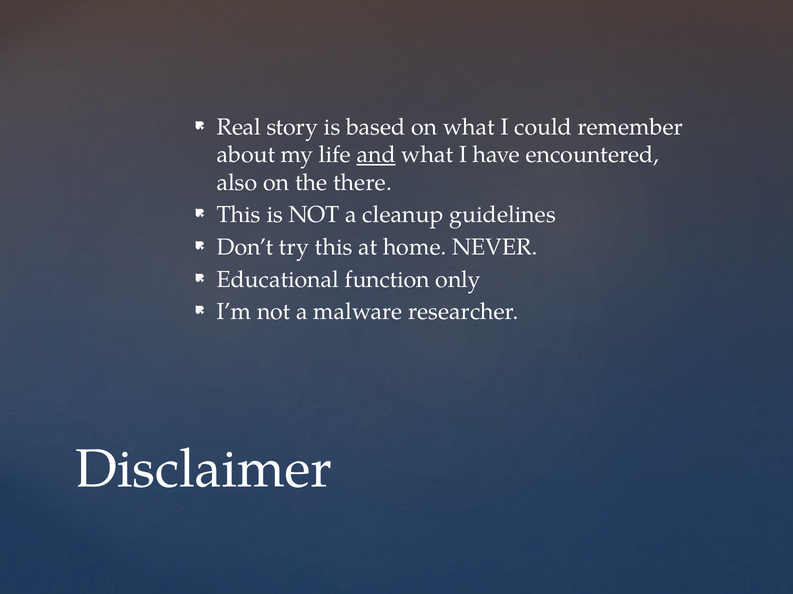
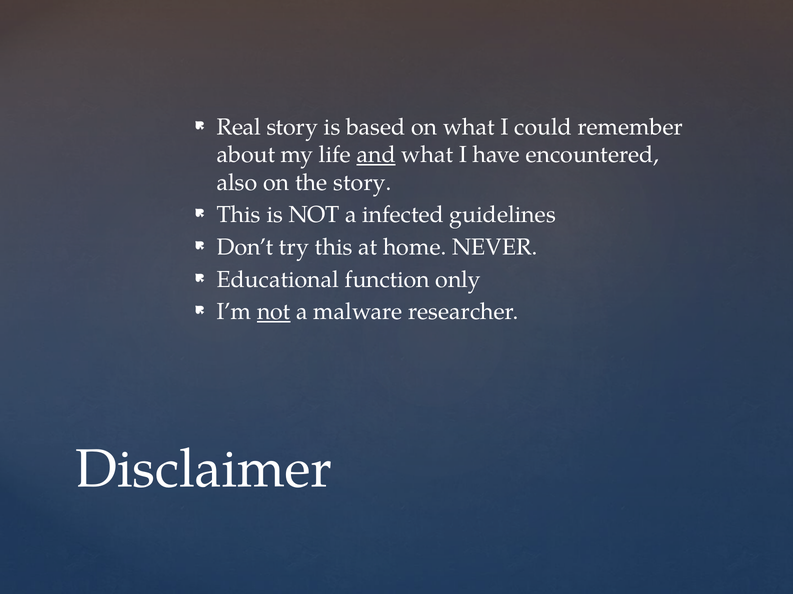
the there: there -> story (362, 183)
cleanup: cleanup -> infected (403, 215)
not underline: none -> present (274, 312)
